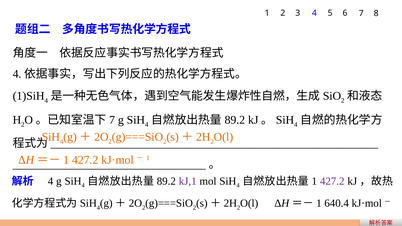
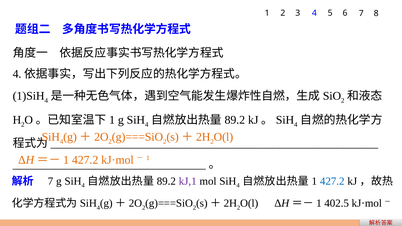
7: 7 -> 1 (112, 120)
4: 4 -> 7 (51, 181)
427.2 colour: purple -> blue (332, 181)
640.4: 640.4 -> 402.5 (337, 204)
